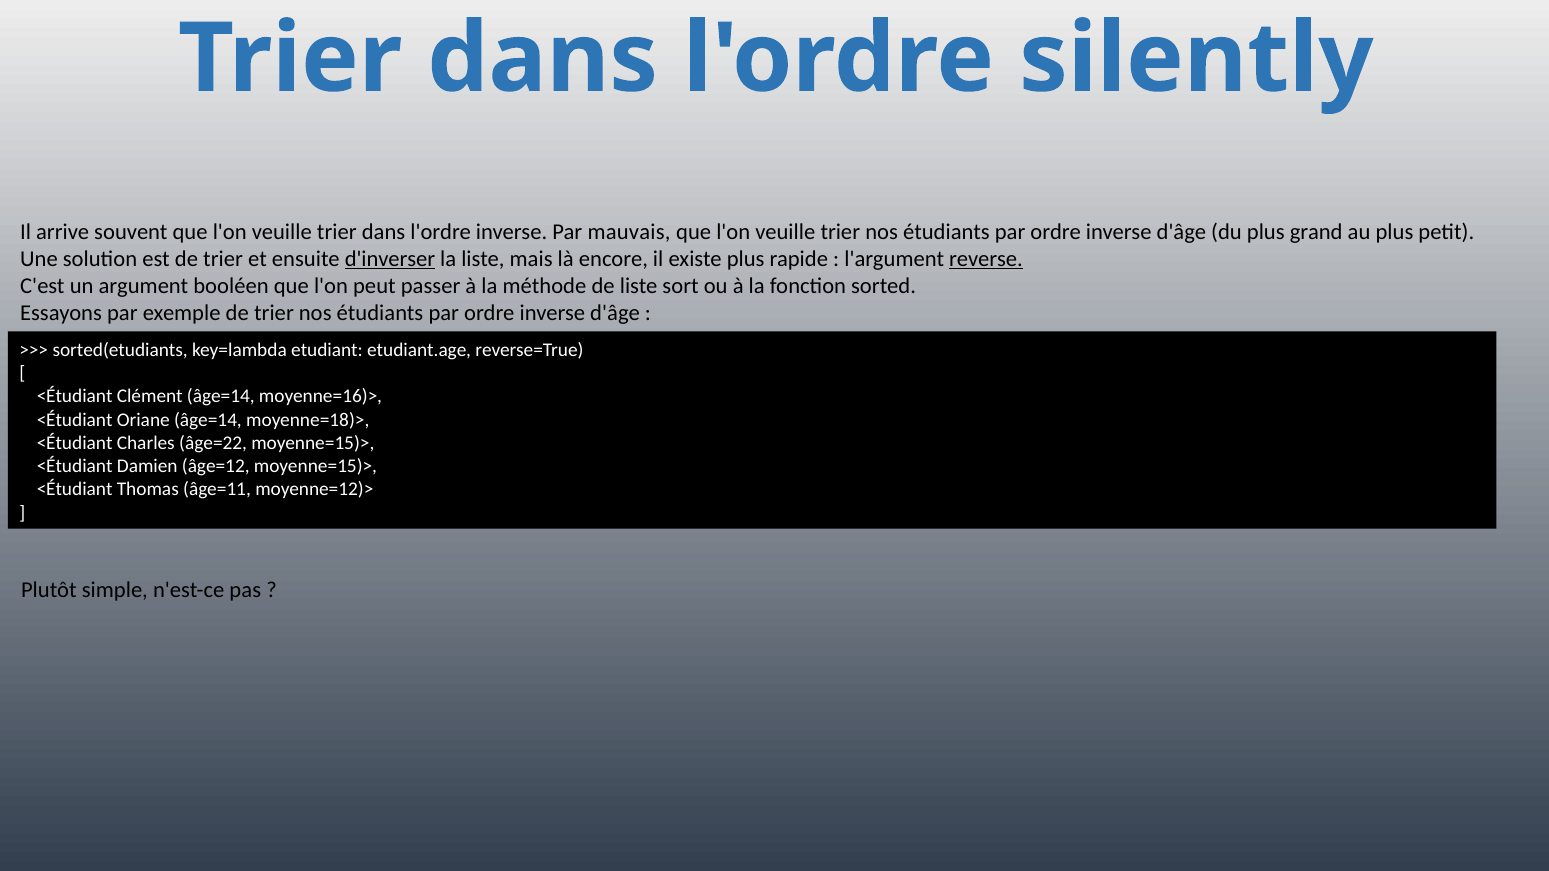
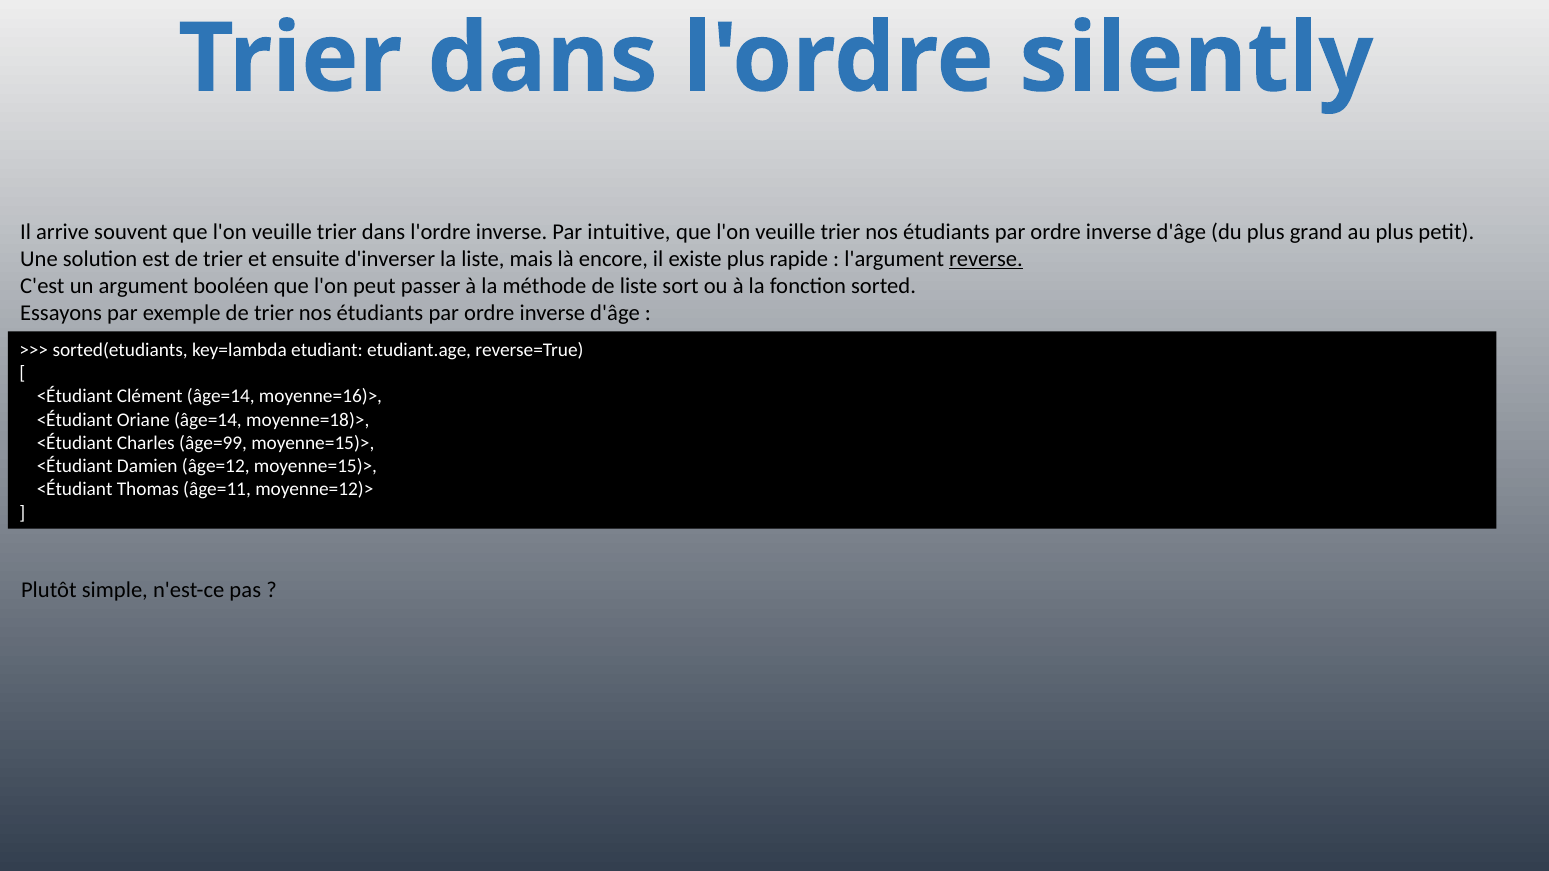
mauvais: mauvais -> intuitive (629, 232)
d'inverser underline: present -> none (390, 259)
âge=22: âge=22 -> âge=99 (213, 443)
